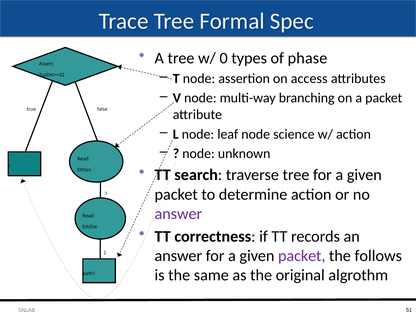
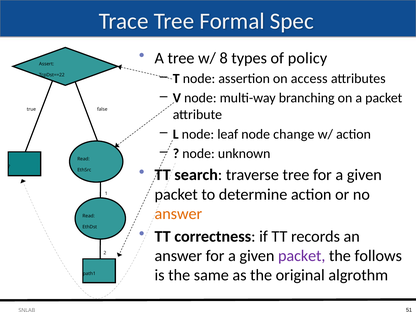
0: 0 -> 8 (224, 58)
phase: phase -> policy (307, 58)
science: science -> change (294, 134)
answer colour: purple -> orange (178, 214)
